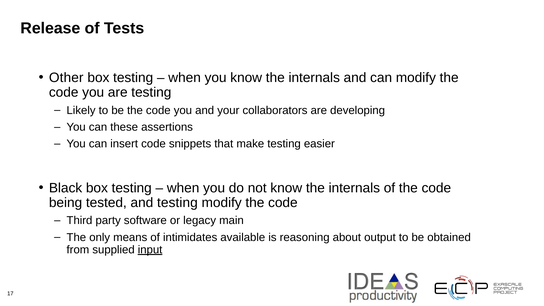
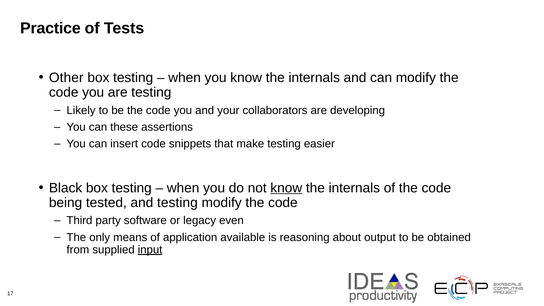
Release: Release -> Practice (50, 28)
know underline: none -> present (286, 188)
main: main -> even (231, 221)
intimidates: intimidates -> application (190, 237)
